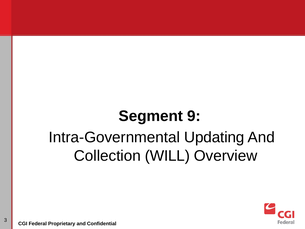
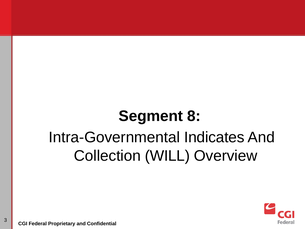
9: 9 -> 8 (194, 116)
Updating: Updating -> Indicates (214, 137)
